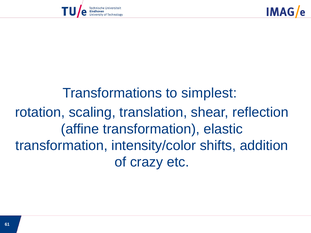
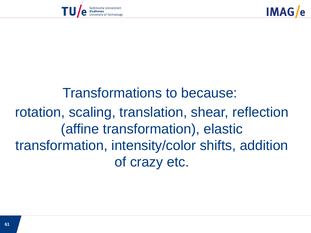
simplest: simplest -> because (209, 93)
